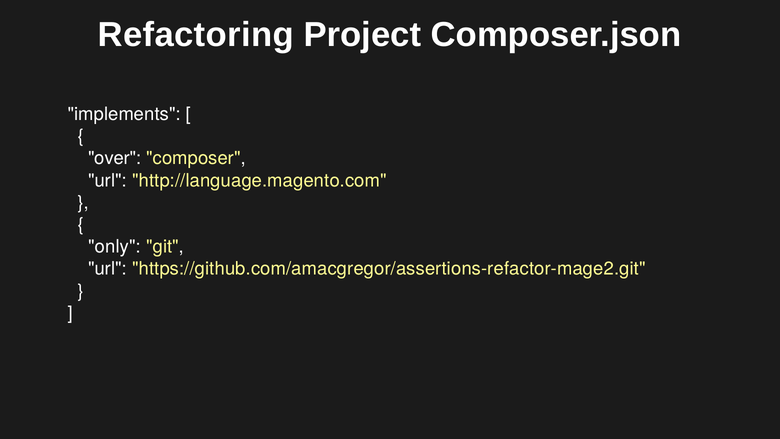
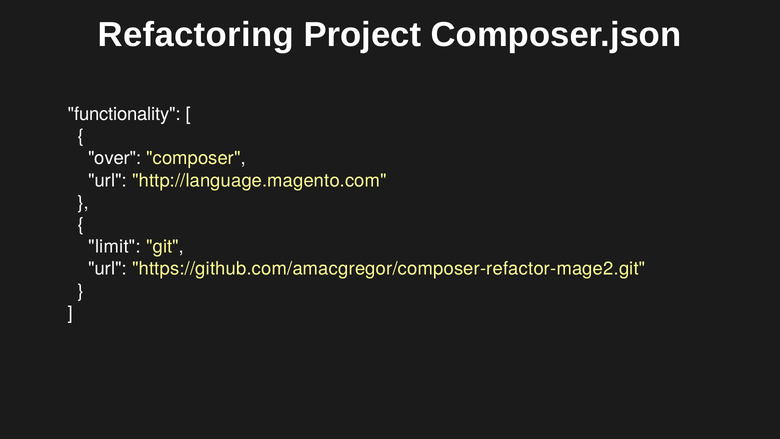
implements: implements -> functionality (124, 114)
only: only -> limit (115, 247)
https://github.com/amacgregor/assertions-refactor-mage2.git: https://github.com/amacgregor/assertions-refactor-mage2.git -> https://github.com/amacgregor/composer-refactor-mage2.git (389, 269)
